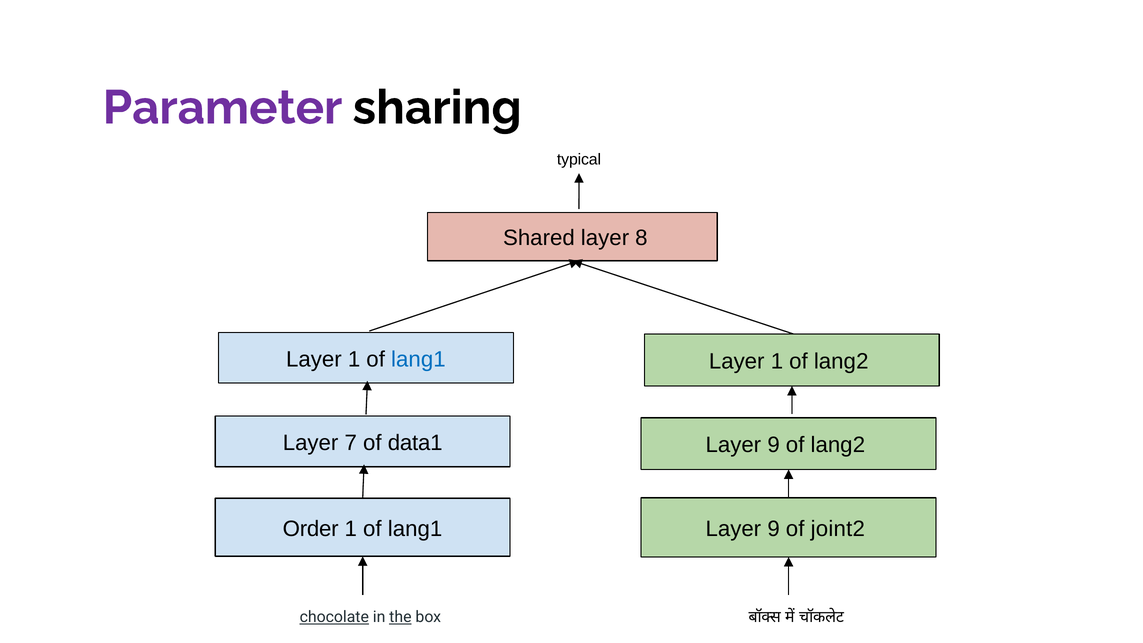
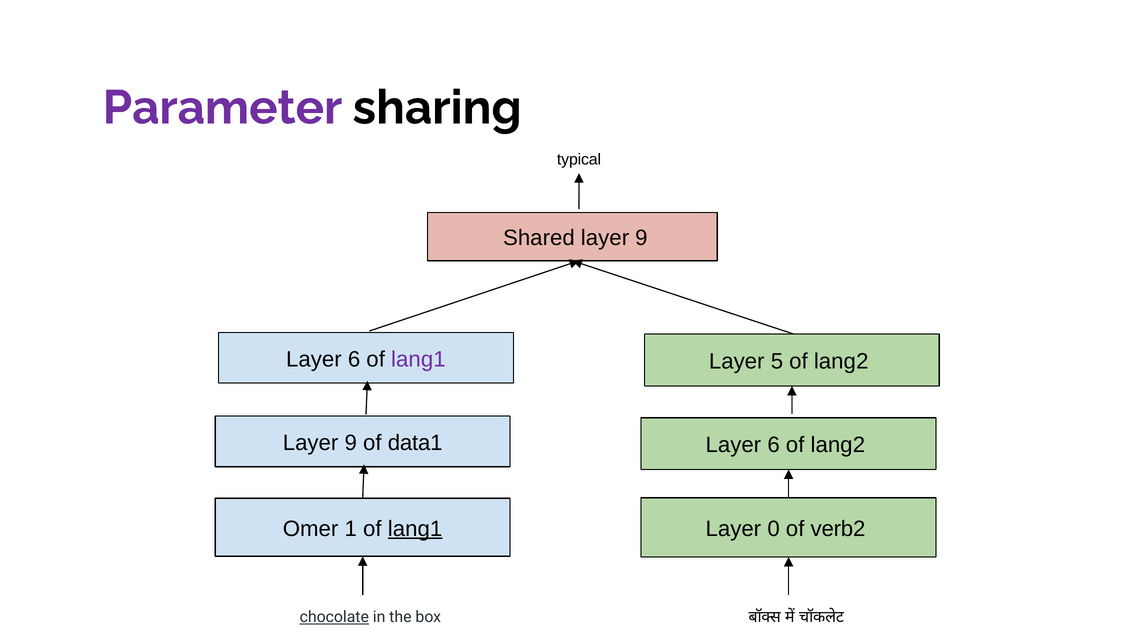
Shared layer 8: 8 -> 9 (641, 238)
1: 1 -> 6 (354, 359)
lang1 colour: blue -> purple (418, 359)
1: 1 -> 5 (777, 362)
7: 7 -> 9 (351, 443)
9: 9 -> 6 (774, 445)
Order: Order -> Omer (311, 529)
lang1 underline: none -> present (415, 529)
9: 9 -> 0 (774, 529)
joint2: joint2 -> verb2 (838, 529)
the underline: present -> none (400, 617)
